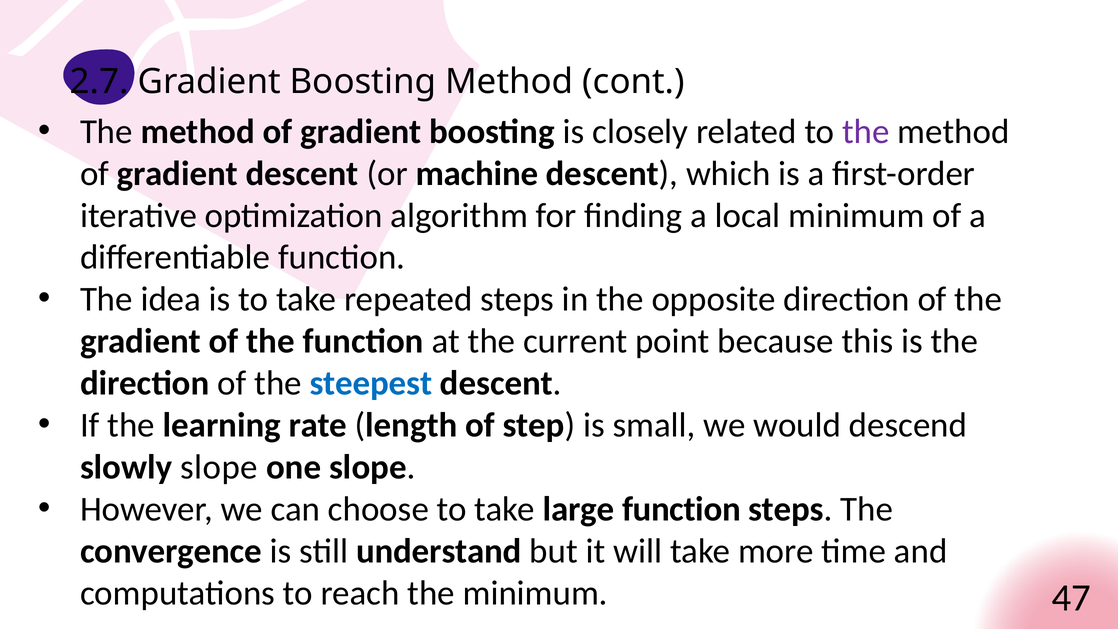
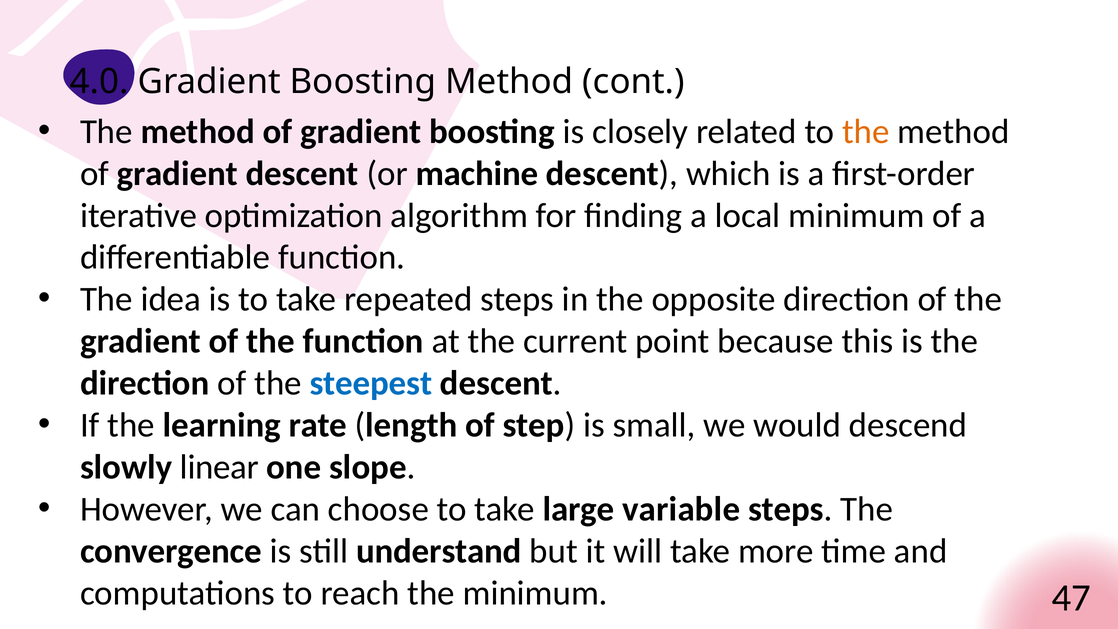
2.7: 2.7 -> 4.0 (99, 82)
the colour: purple -> orange (866, 132)
slowly slope: slope -> linear (219, 467)
large function: function -> variable (681, 509)
